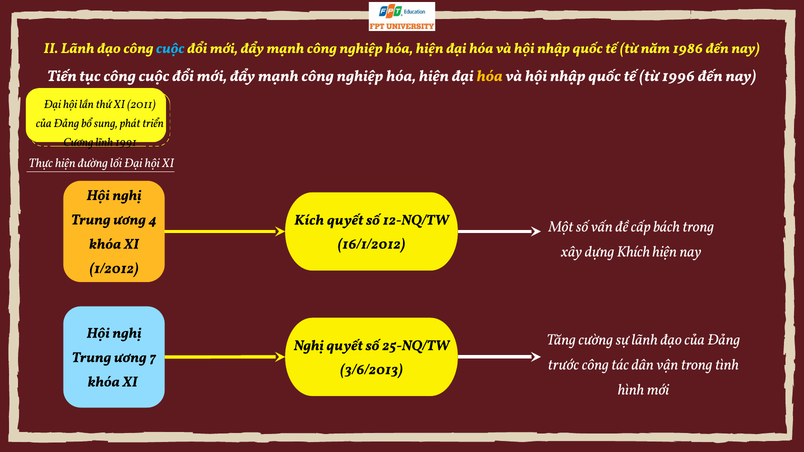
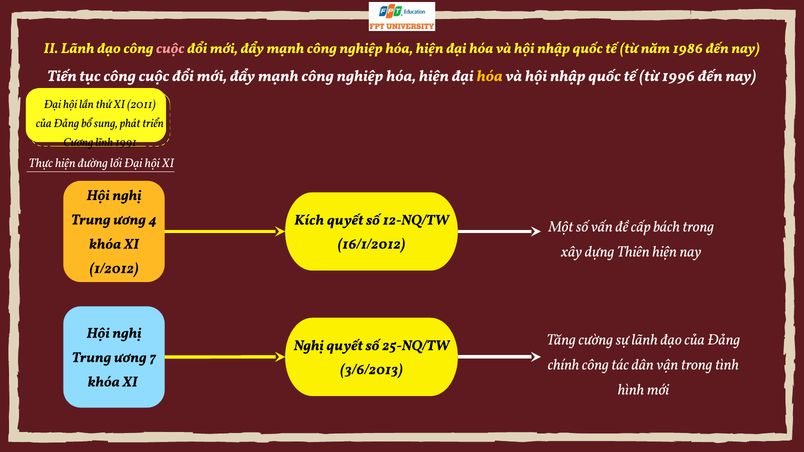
cuộc colour: light blue -> pink (170, 48)
Khích: Khích -> Thiên (633, 252)
trước: trước -> chính (564, 365)
